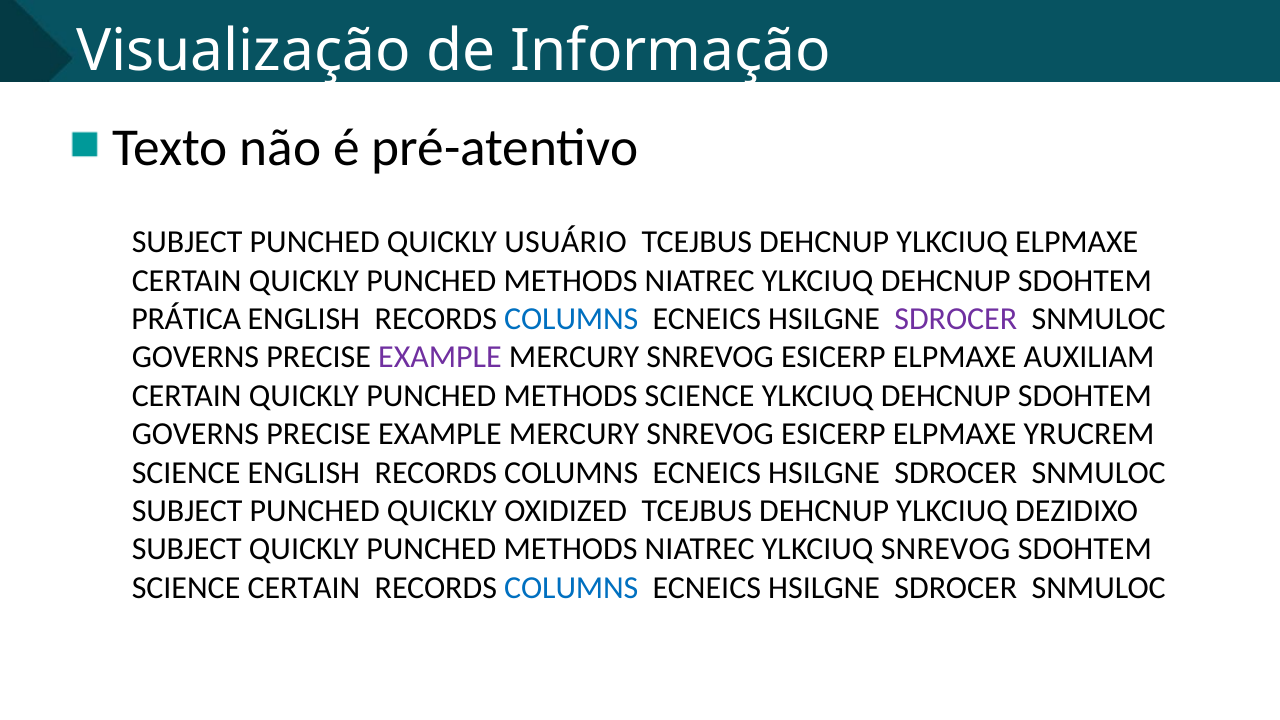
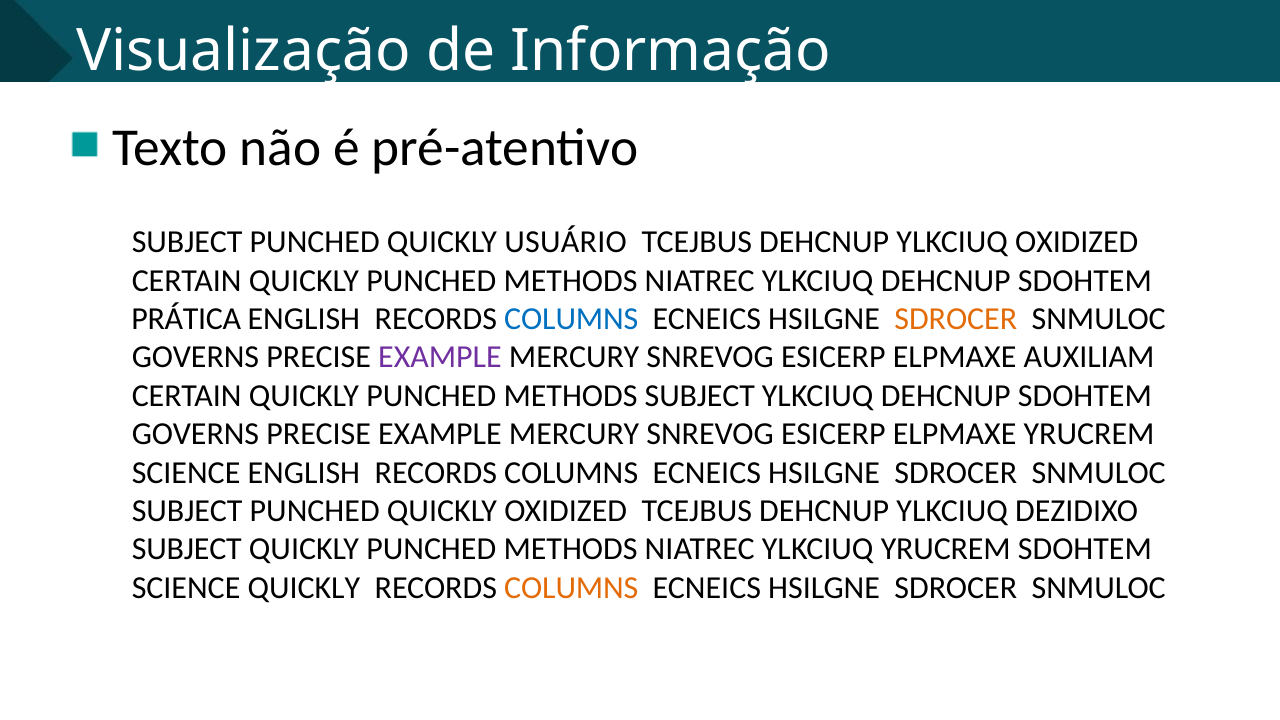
YLKCIUQ ELPMAXE: ELPMAXE -> OXIDIZED (1077, 242)
SDROCER colour: purple -> orange (956, 319)
METHODS SCIENCE: SCIENCE -> SUBJECT (700, 396)
YLKCIUQ SNREVOG: SNREVOG -> YRUCREM (946, 549)
SCIENCE CERTAIN: CERTAIN -> QUICKLY (304, 588)
COLUMNS colour: blue -> orange (571, 588)
